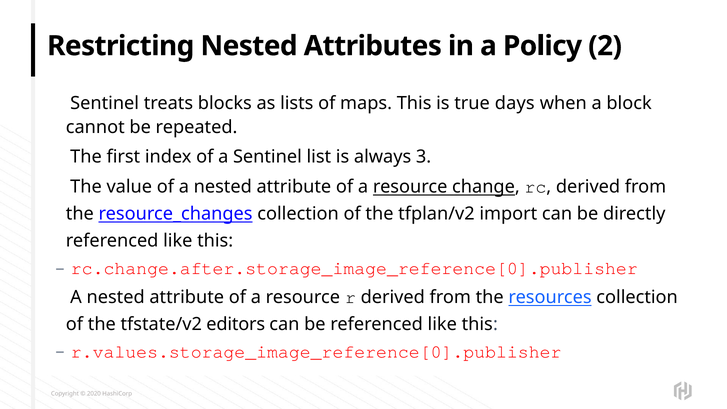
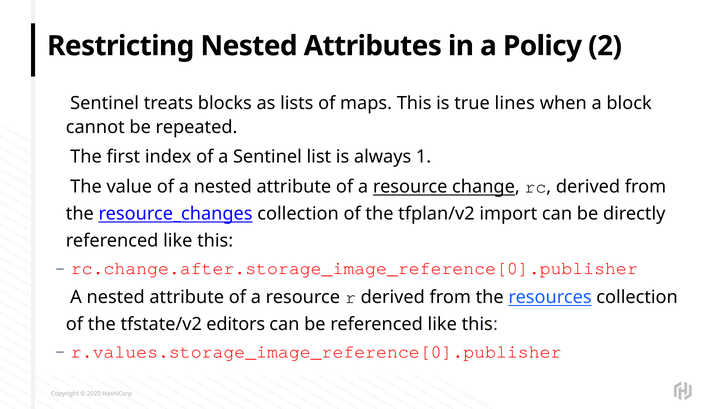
days: days -> lines (515, 103)
3: 3 -> 1 (424, 157)
